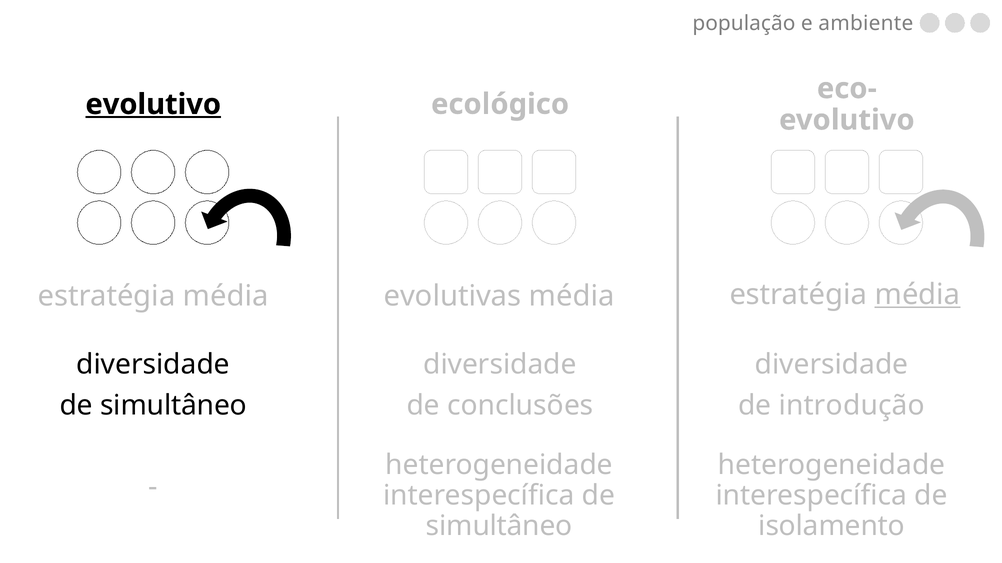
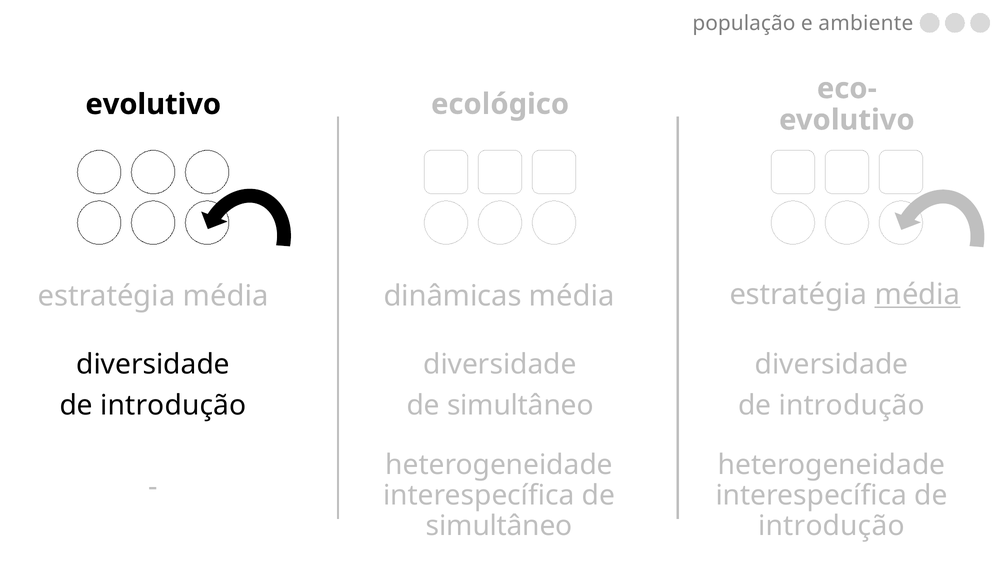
evolutivo underline: present -> none (153, 104)
evolutivas: evolutivas -> dinâmicas (453, 297)
simultâneo: simultâneo -> introdução (173, 406)
conclusões: conclusões -> simultâneo (520, 406)
isolamento: isolamento -> introdução (832, 527)
